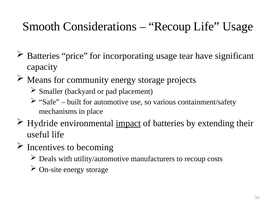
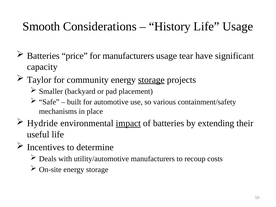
Recoup: Recoup -> History (170, 26)
for incorporating: incorporating -> manufacturers (128, 56)
Means: Means -> Taylor (39, 80)
storage underline: none -> present (151, 80)
becoming: becoming -> determine (95, 147)
